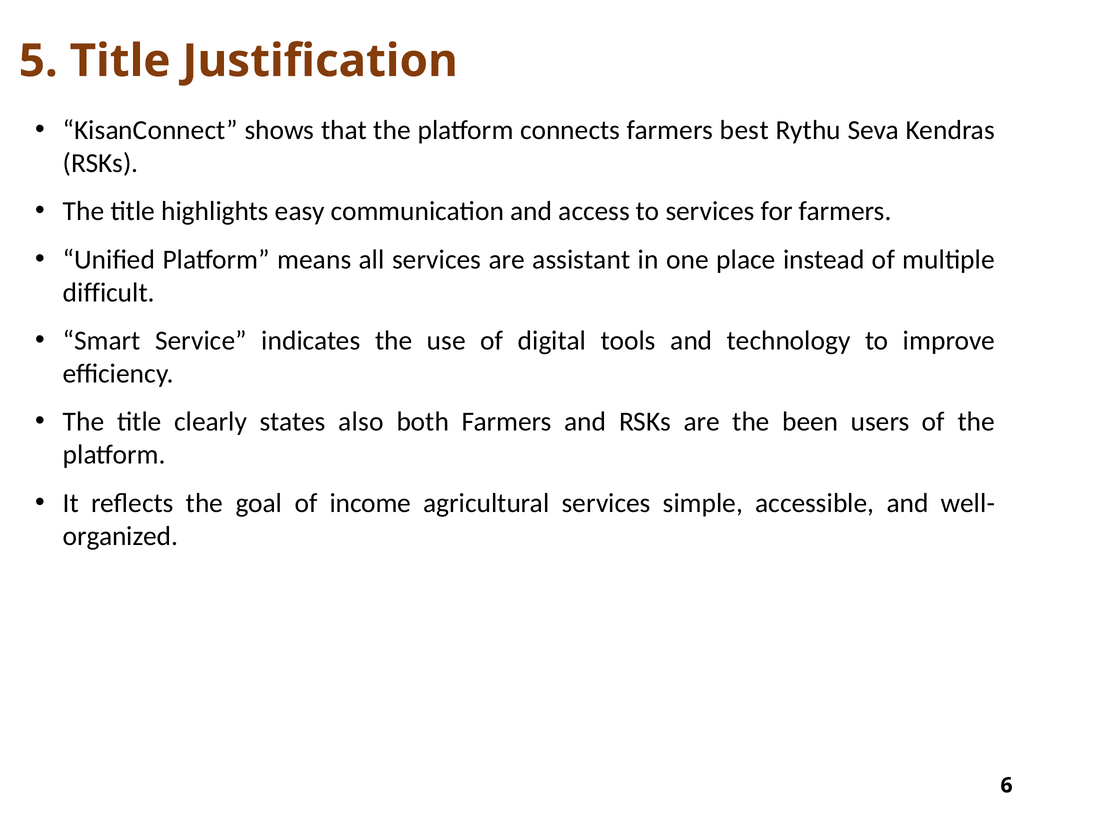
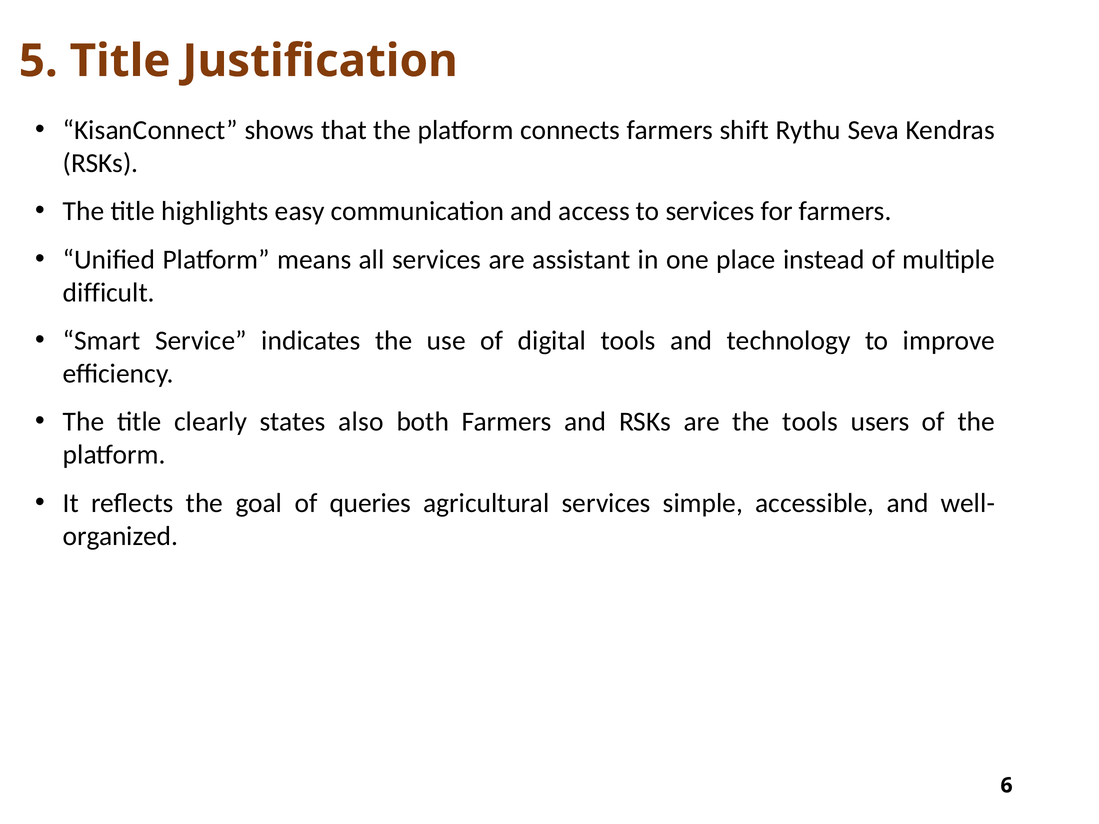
best: best -> shift (744, 130)
the been: been -> tools (810, 422)
income: income -> queries (370, 503)
